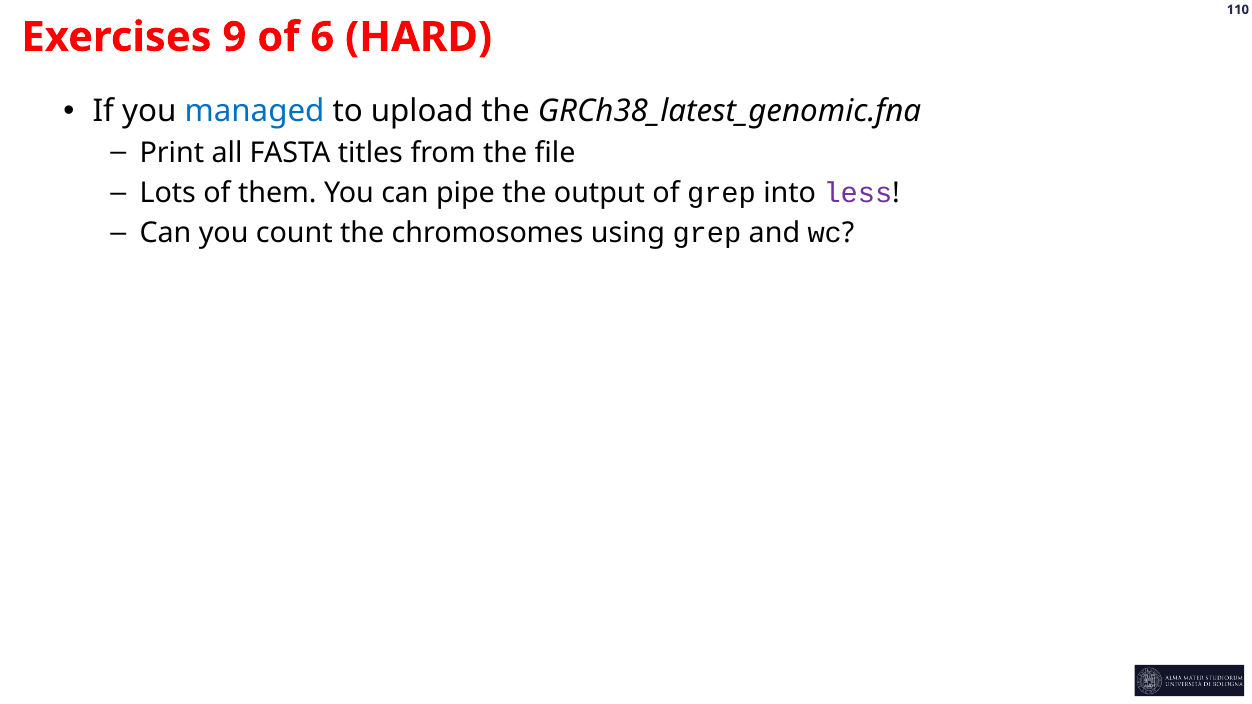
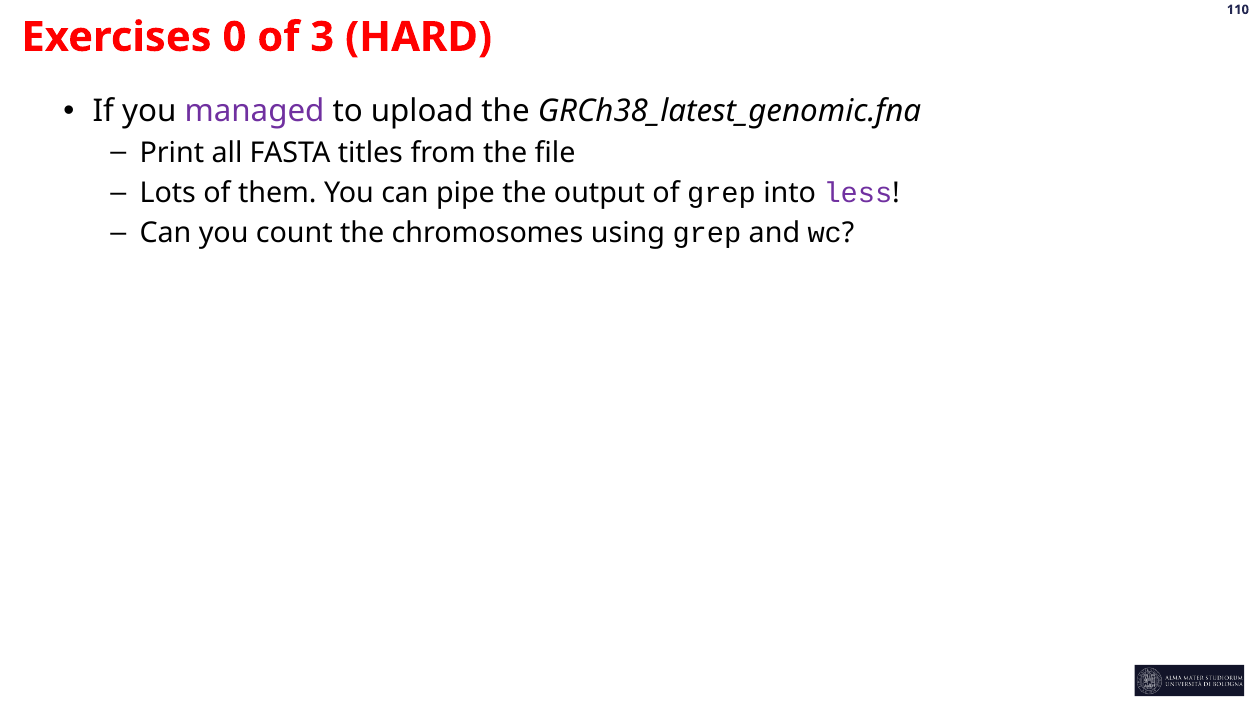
9: 9 -> 0 (234, 37)
6: 6 -> 3 (322, 37)
managed colour: blue -> purple (255, 112)
